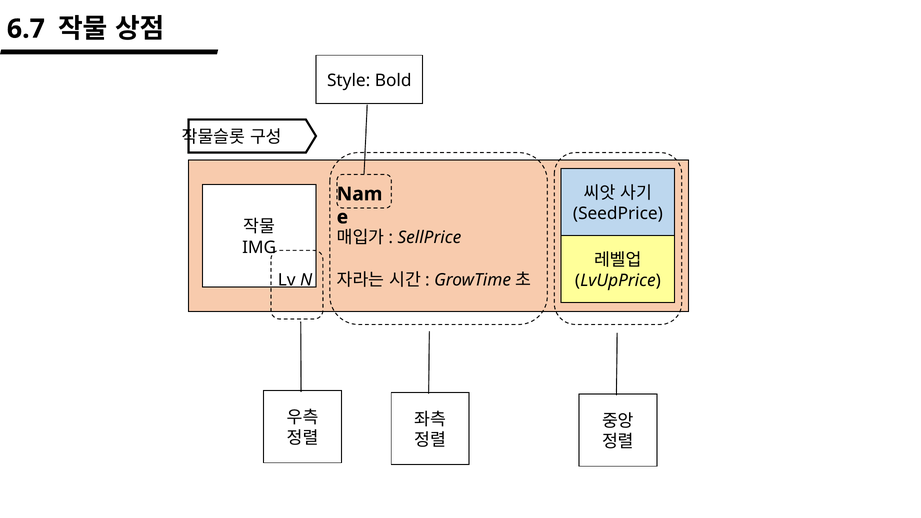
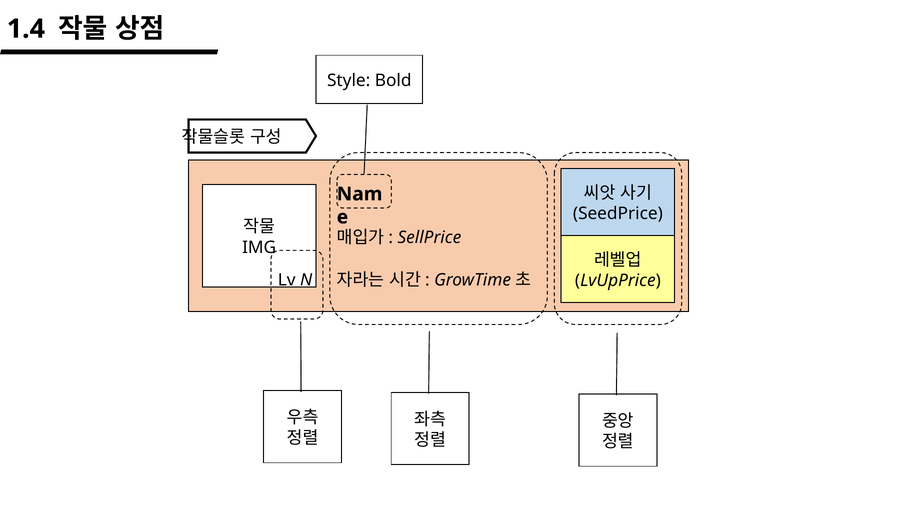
6.7: 6.7 -> 1.4 (26, 29)
